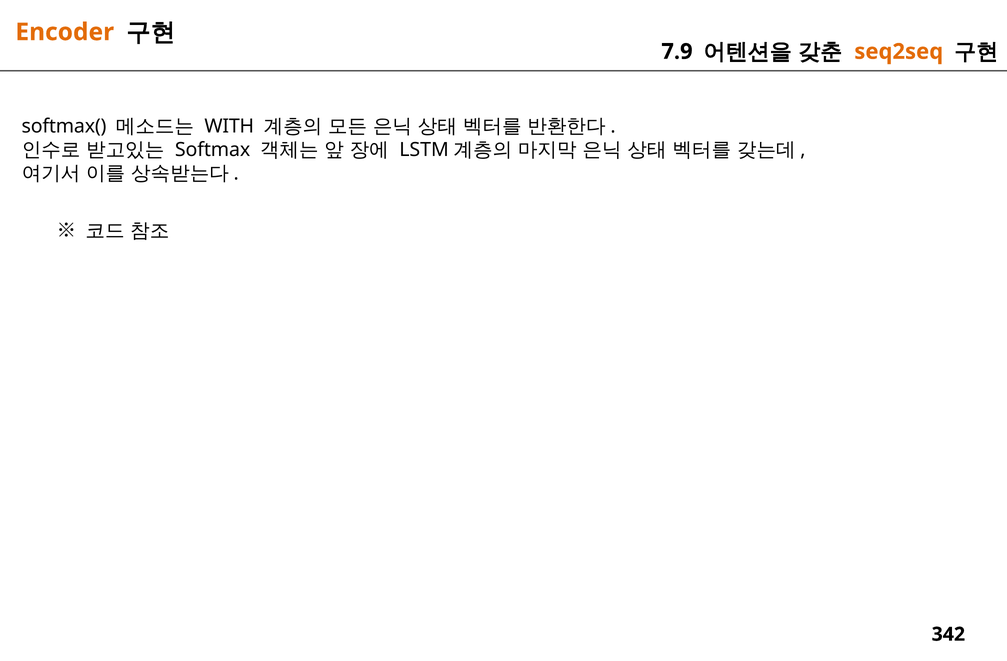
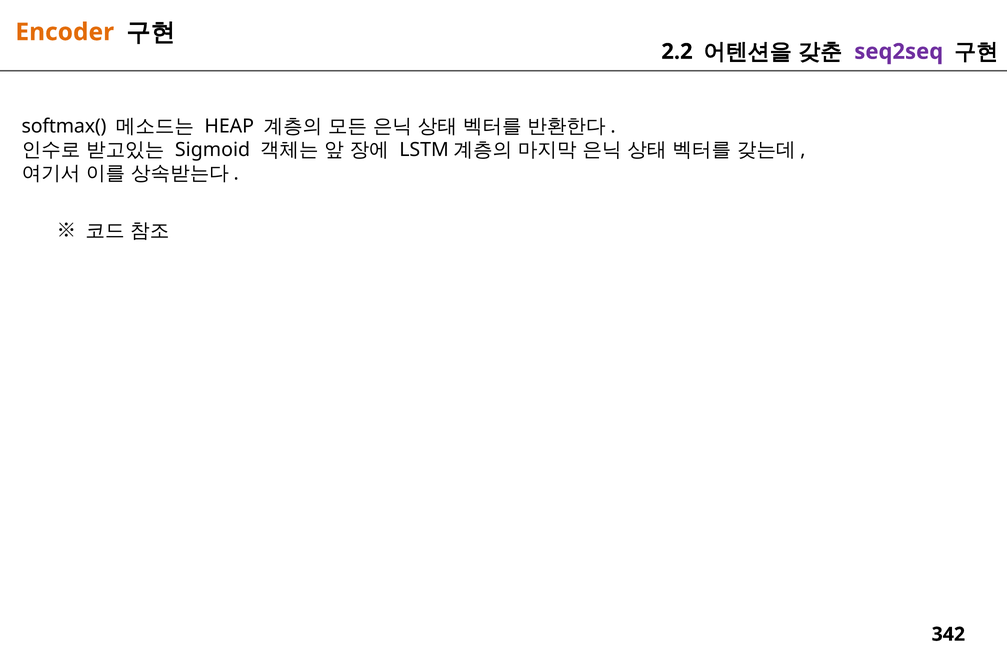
7.9: 7.9 -> 2.2 (677, 52)
seq2seq colour: orange -> purple (899, 52)
WITH: WITH -> HEAP (229, 126)
Softmax: Softmax -> Sigmoid (213, 150)
